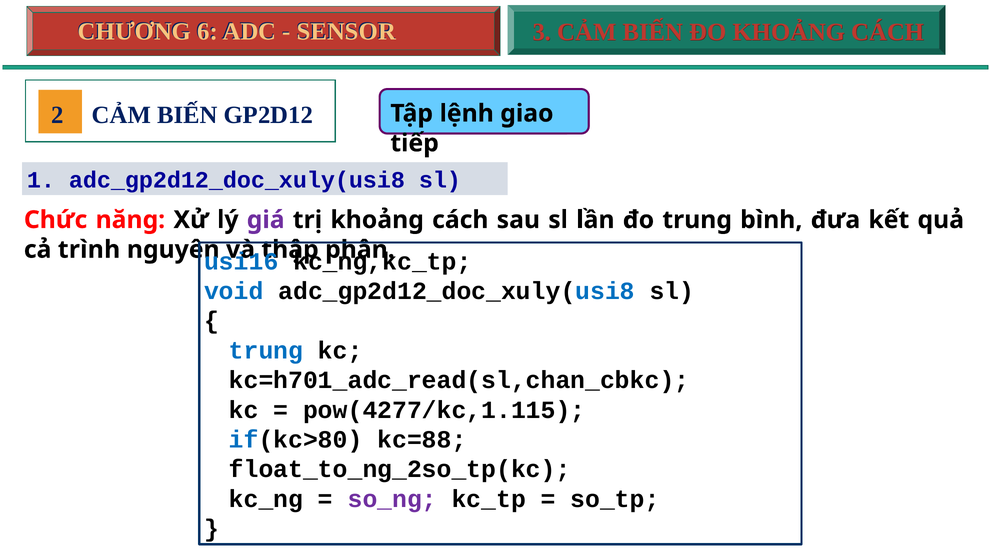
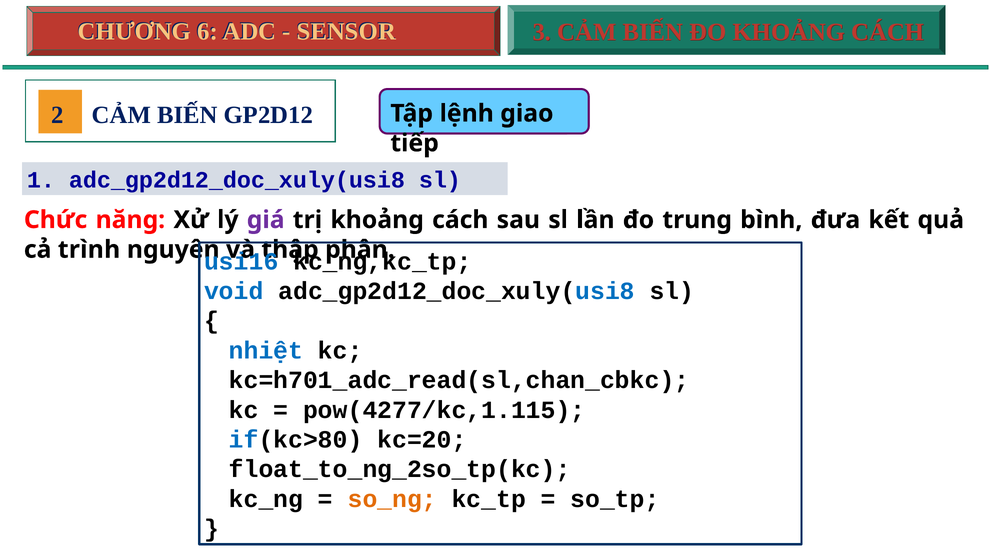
trung: trung -> nhiệt (266, 350)
kc=88: kc=88 -> kc=20 (422, 439)
so_ng colour: purple -> orange (392, 499)
